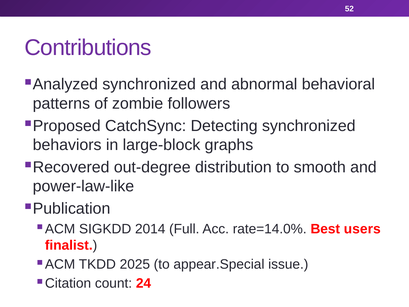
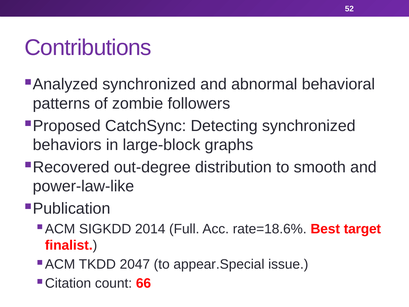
rate=14.0%: rate=14.0% -> rate=18.6% (270, 229)
users: users -> target (362, 229)
2025: 2025 -> 2047 (135, 264)
24: 24 -> 66 (143, 283)
